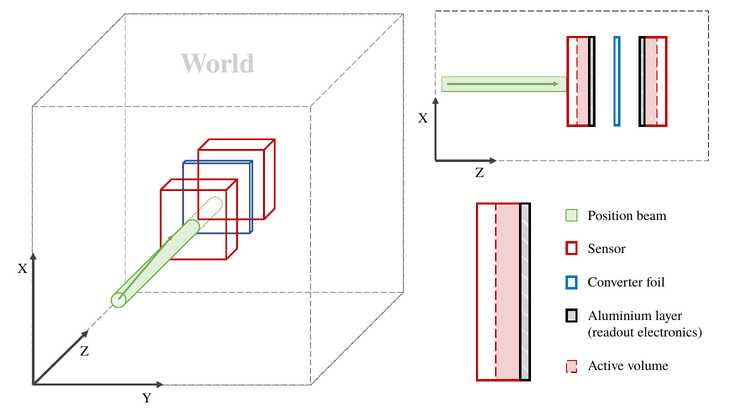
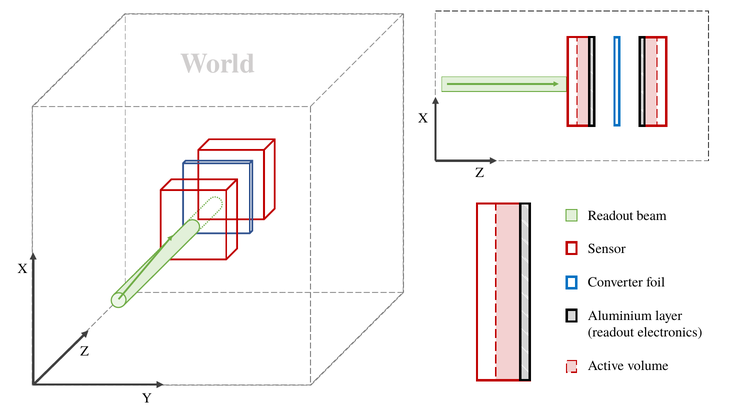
Position: Position -> Readout (611, 215)
